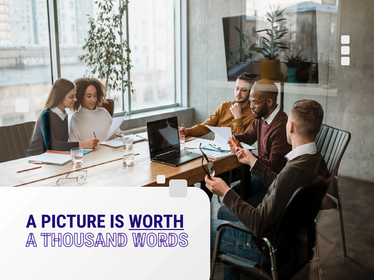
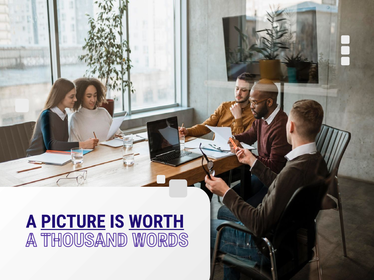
PICTURE underline: none -> present (73, 222)
